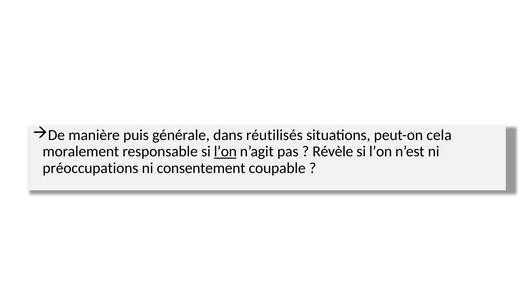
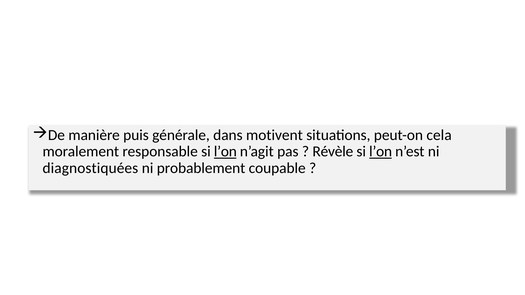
réutilisés: réutilisés -> motivent (274, 135)
l’on underline: none -> present (381, 152)
préoccupations: préoccupations -> diagnostiquées (90, 168)
consentement: consentement -> probablement (201, 168)
